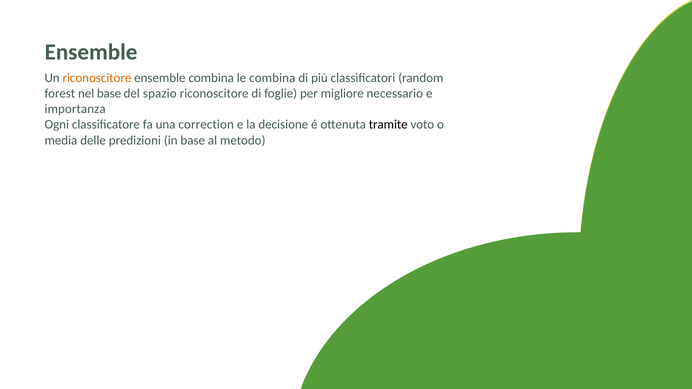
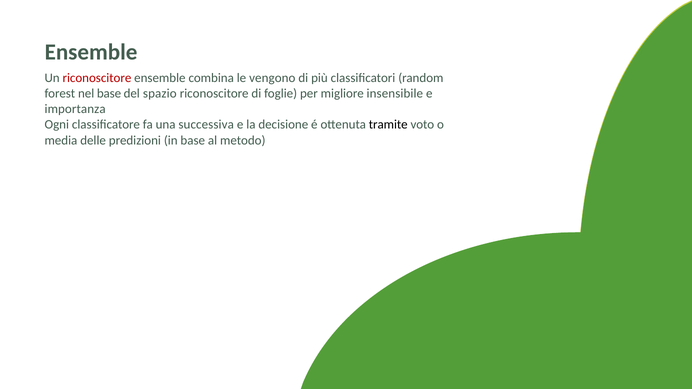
riconoscitore colour: orange -> red (97, 78)
le combina: combina -> vengono (272, 78)
necessario: necessario -> insensibile (395, 94)
correction: correction -> successiva (206, 125)
